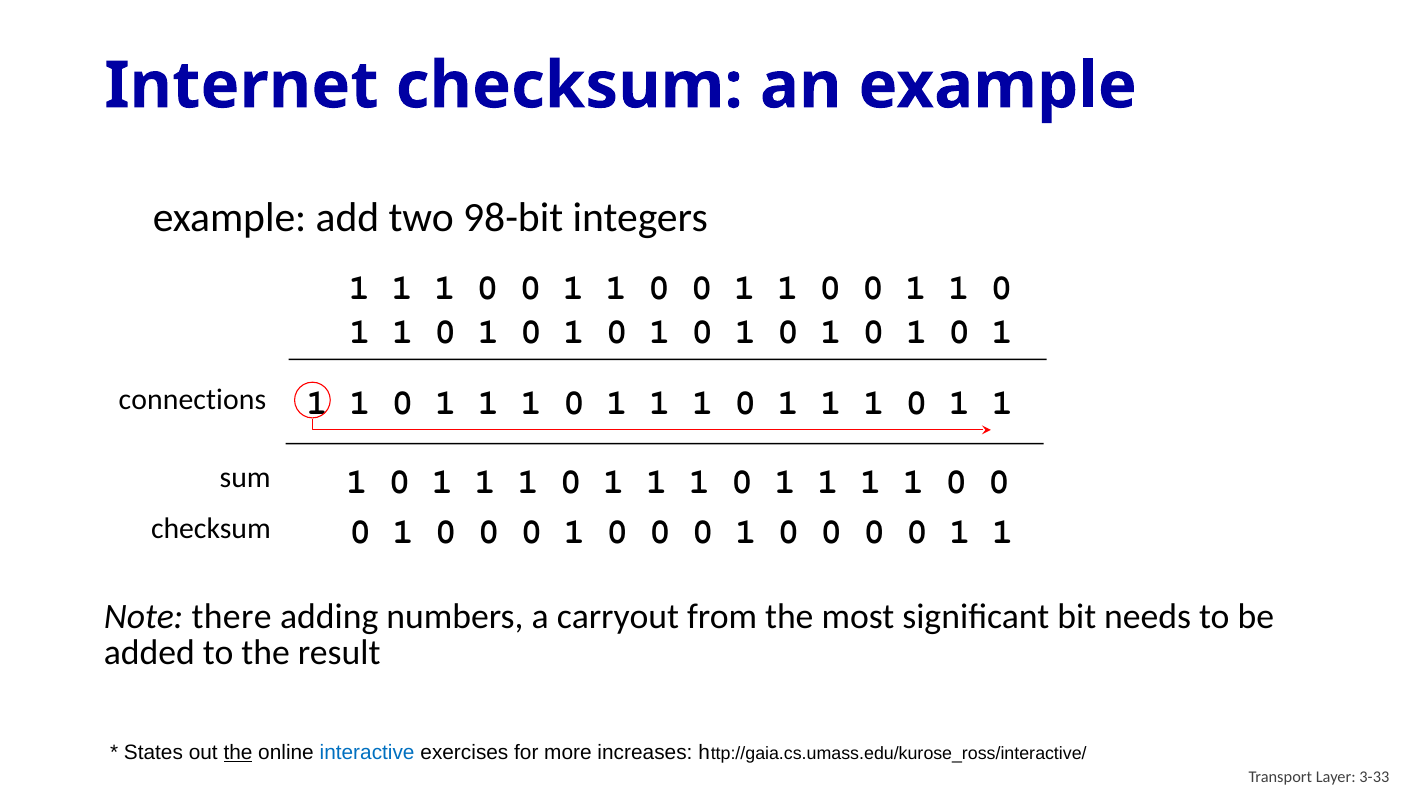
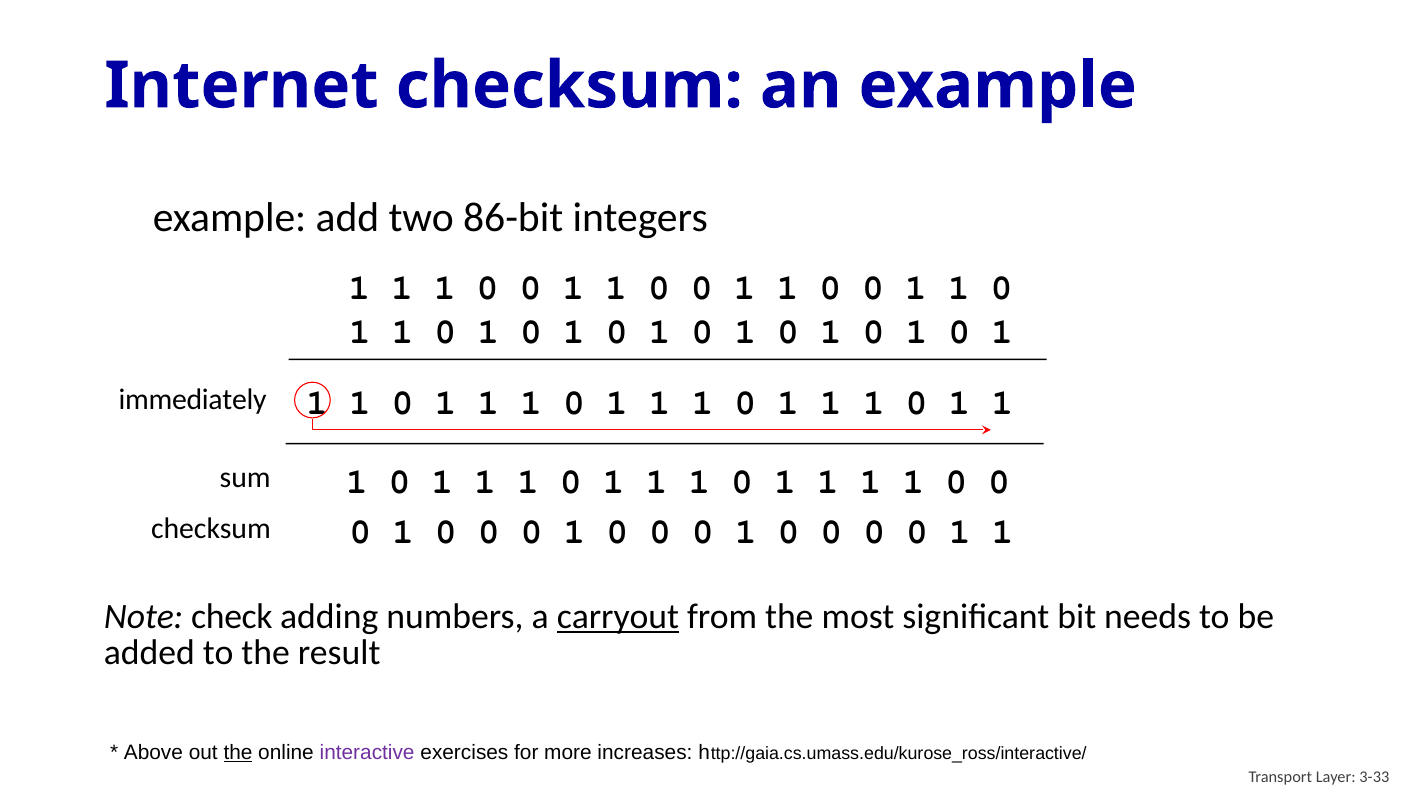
98-bit: 98-bit -> 86-bit (513, 218)
connections: connections -> immediately (193, 400)
there: there -> check (232, 616)
carryout underline: none -> present (618, 616)
States: States -> Above (153, 752)
interactive colour: blue -> purple (367, 752)
